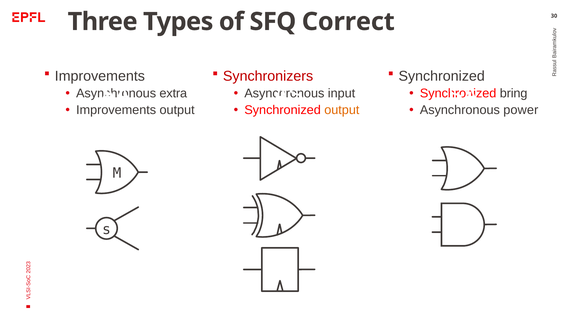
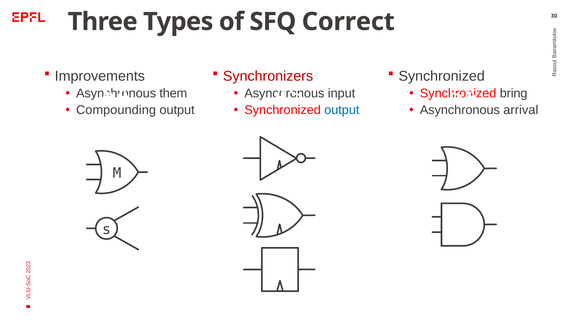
extra: extra -> them (173, 94)
Improvements: Improvements -> Compounding (116, 110)
output colour: orange -> blue (342, 110)
power: power -> arrival (521, 110)
